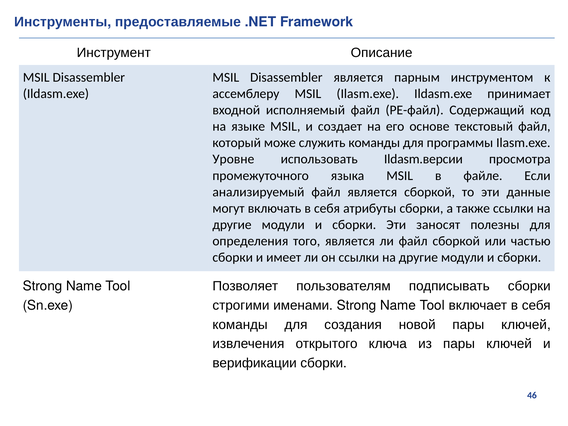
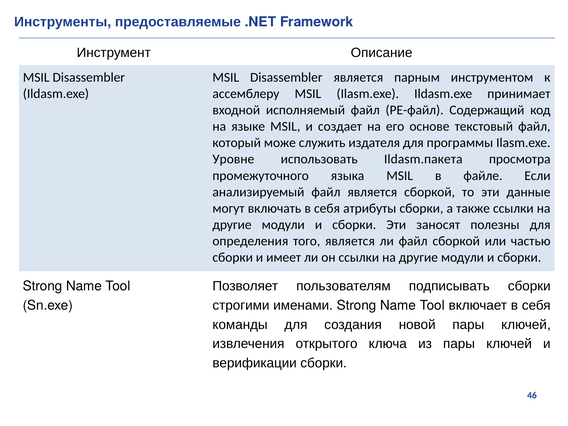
служить команды: команды -> издателя (374, 143)
Ildasm.версии: Ildasm.версии -> Ildasm.пакета (423, 159)
